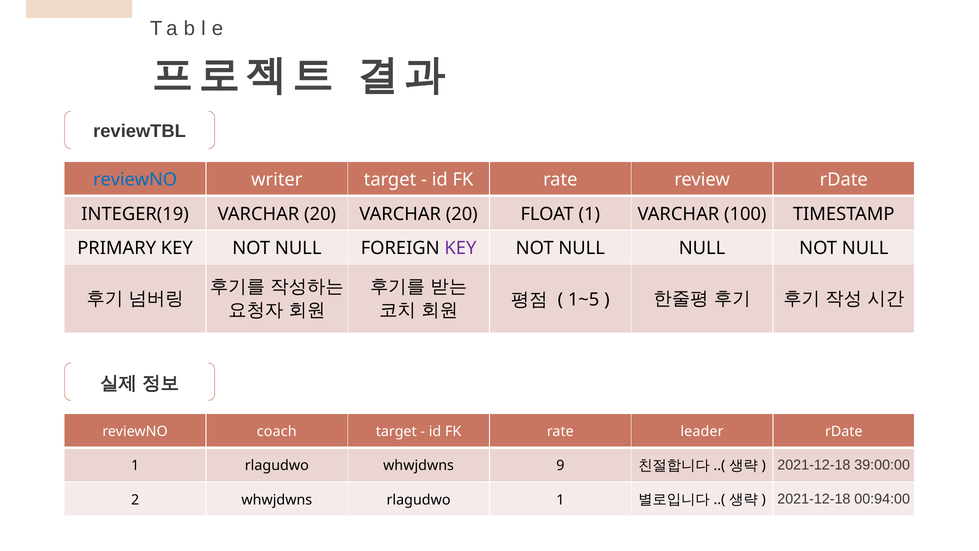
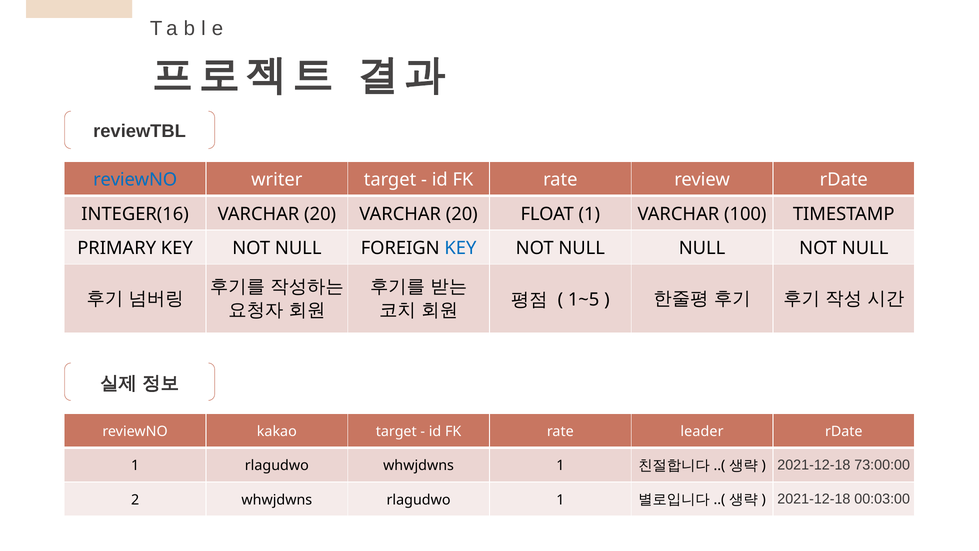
INTEGER(19: INTEGER(19 -> INTEGER(16 (135, 214)
KEY colour: purple -> blue (460, 248)
coach: coach -> kakao (277, 431)
whwjdwns 9: 9 -> 1 (560, 465)
39:00:00: 39:00:00 -> 73:00:00 (882, 465)
00:94:00: 00:94:00 -> 00:03:00 (882, 499)
